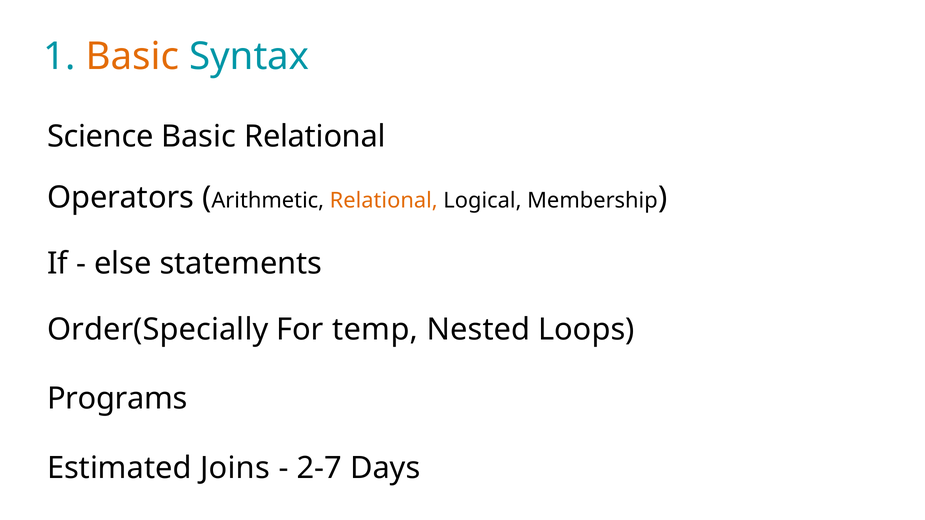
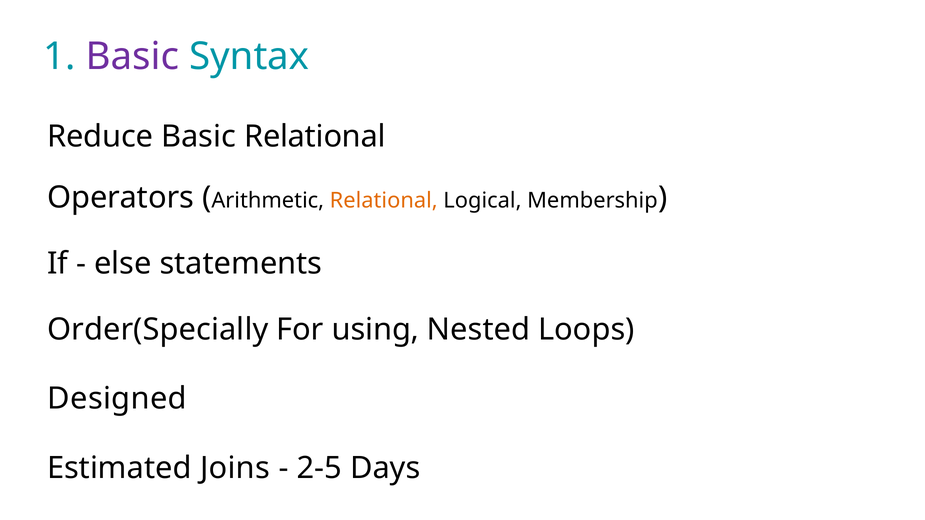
Basic colour: orange -> purple (132, 56)
Science: Science -> Reduce (100, 136)
temp: temp -> using (375, 330)
Programs: Programs -> Designed (117, 399)
2-7: 2-7 -> 2-5 (319, 468)
